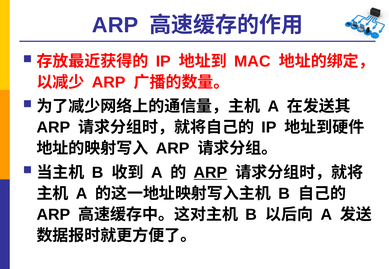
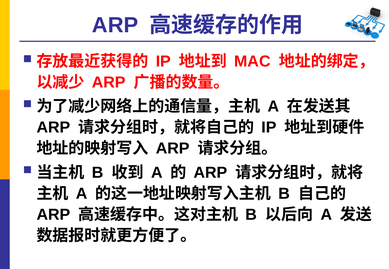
ARP underline: present -> none (211, 173)
